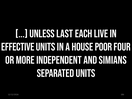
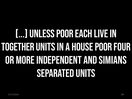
UNLESS LAST: LAST -> POOR (65, 34)
EFFECTIVE: EFFECTIVE -> TOGETHER (18, 47)
